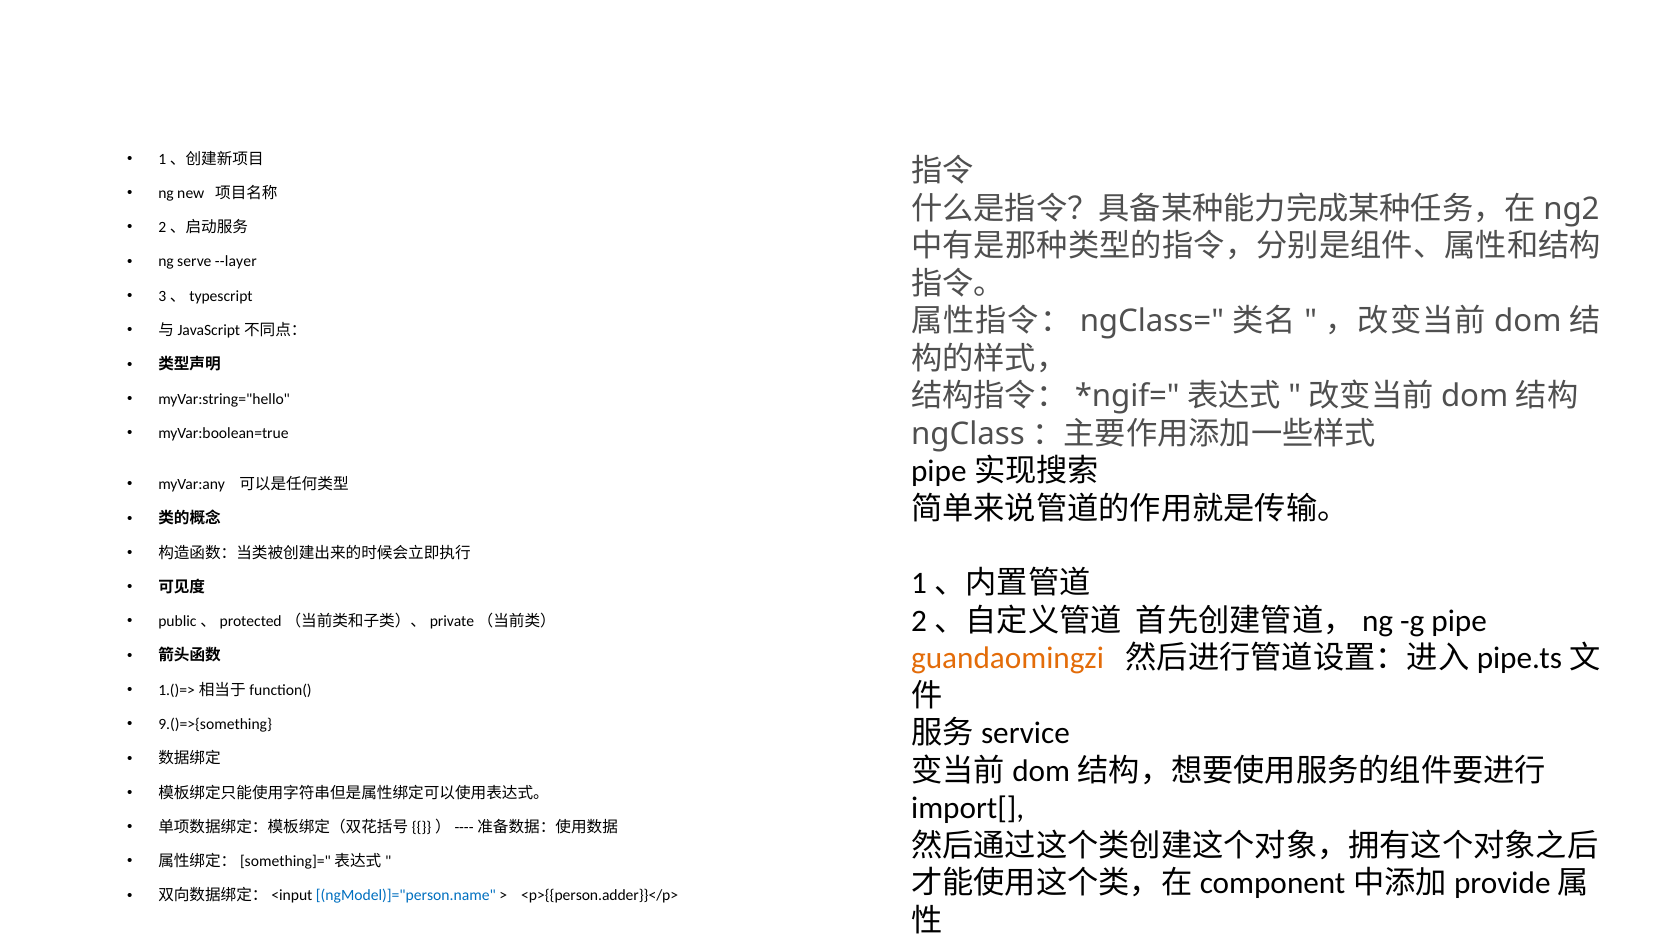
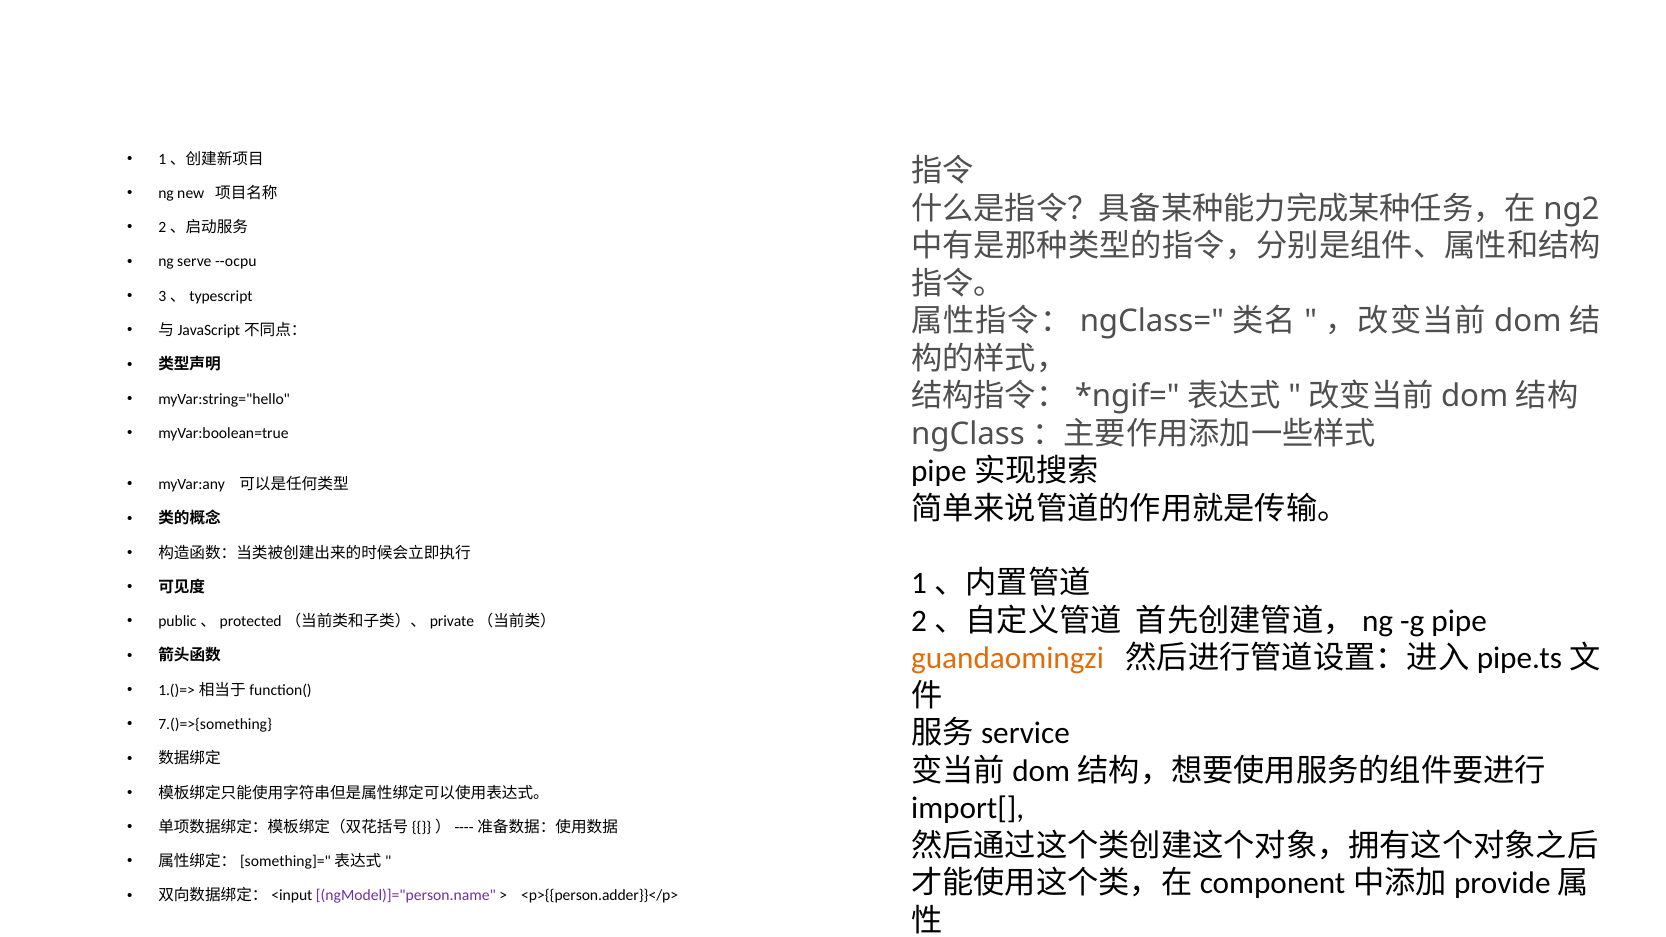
--layer: --layer -> --ocpu (236, 262)
9.()=>{something: 9.()=>{something -> 7.()=>{something (215, 724)
ngModel)]="person.name colour: blue -> purple (406, 896)
